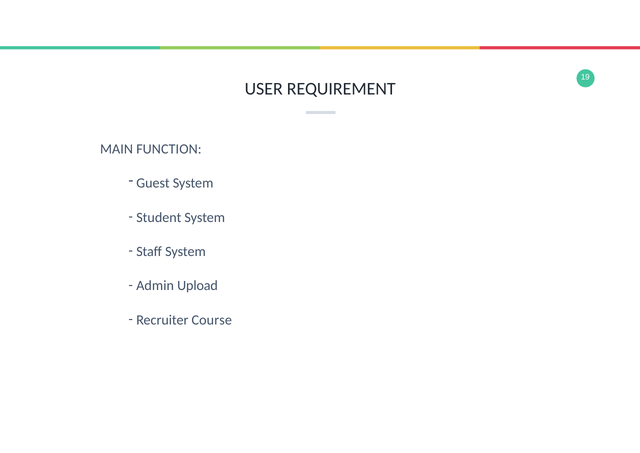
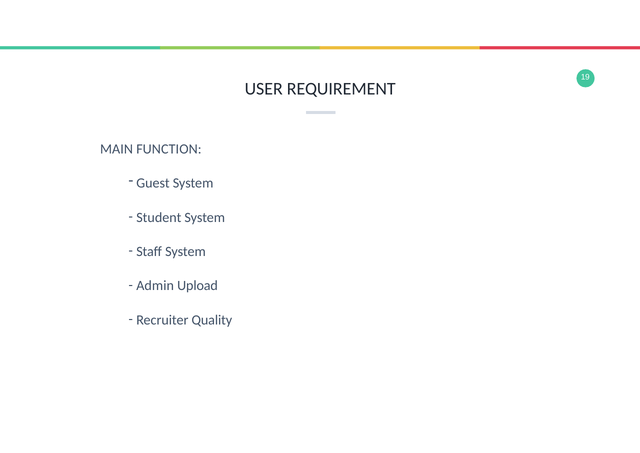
Course: Course -> Quality (212, 319)
